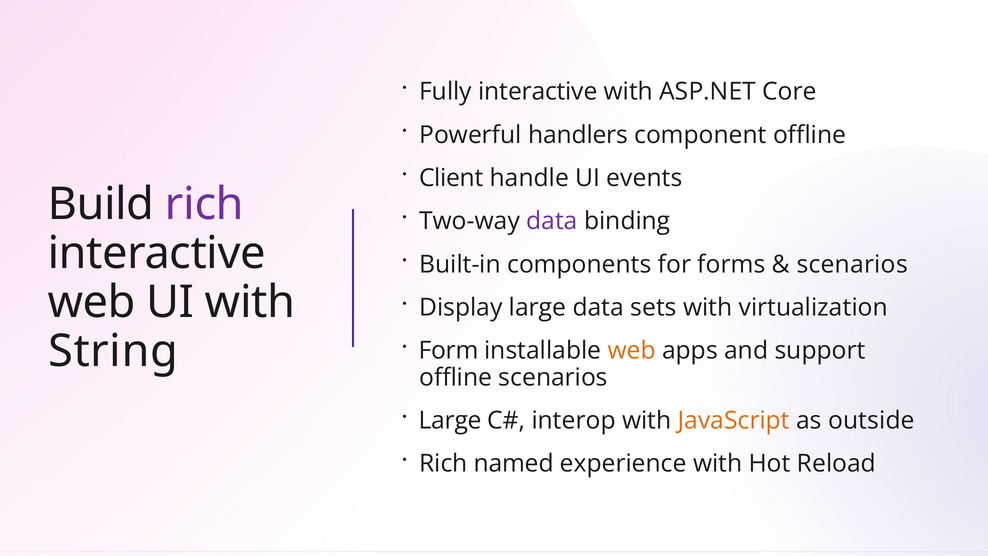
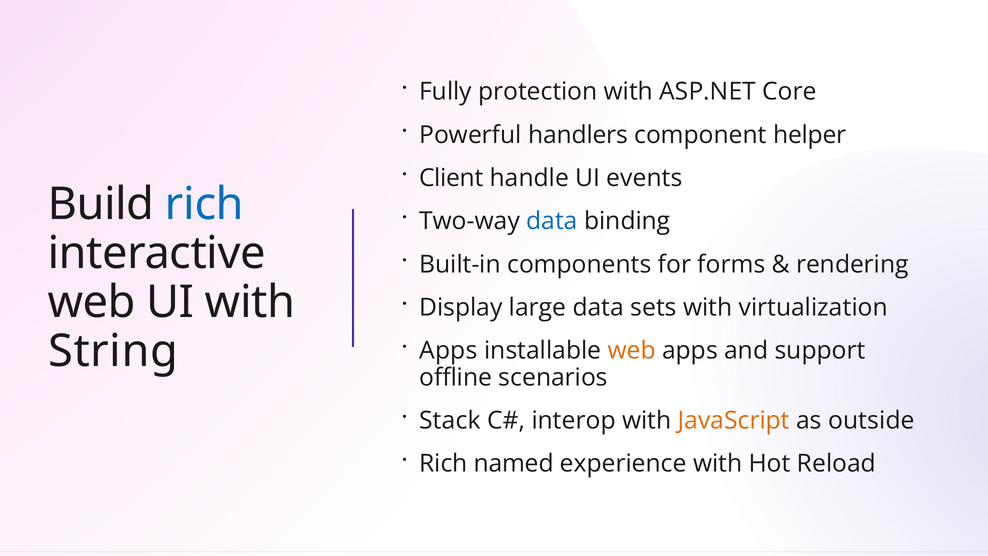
Fully interactive: interactive -> protection (538, 92)
component offline: offline -> helper (810, 135)
rich colour: purple -> blue (204, 204)
data colour: purple -> blue (552, 221)
scenarios: scenarios -> rendering (852, 264)
Form: Form -> Apps (448, 351)
Large: Large -> Stack (450, 420)
